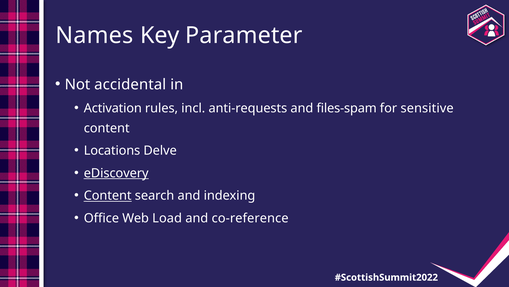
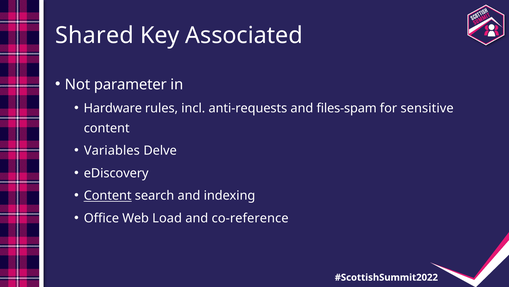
Names: Names -> Shared (95, 35)
Parameter: Parameter -> Associated (244, 35)
accidental: accidental -> parameter (130, 84)
Activation: Activation -> Hardware (113, 108)
Locations: Locations -> Variables (112, 150)
eDiscovery underline: present -> none (116, 173)
